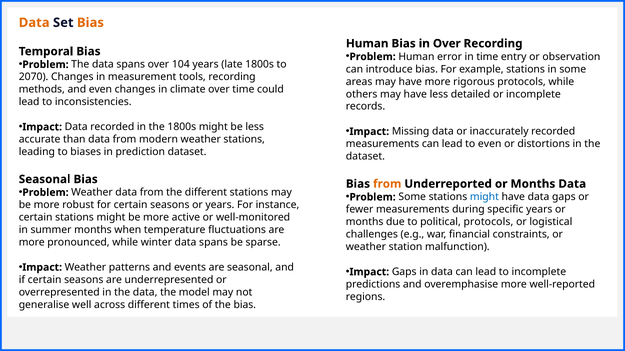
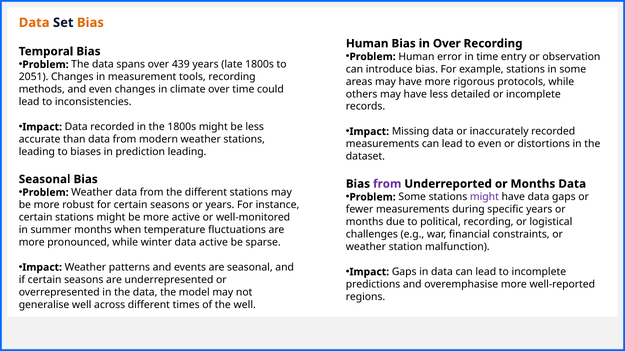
104: 104 -> 439 (181, 65)
2070: 2070 -> 2051 (34, 77)
prediction dataset: dataset -> leading (187, 152)
from colour: orange -> purple (387, 184)
might colour: blue -> purple (484, 197)
political protocols: protocols -> recording (489, 222)
winter data spans: spans -> active (214, 243)
the bias: bias -> well (245, 305)
